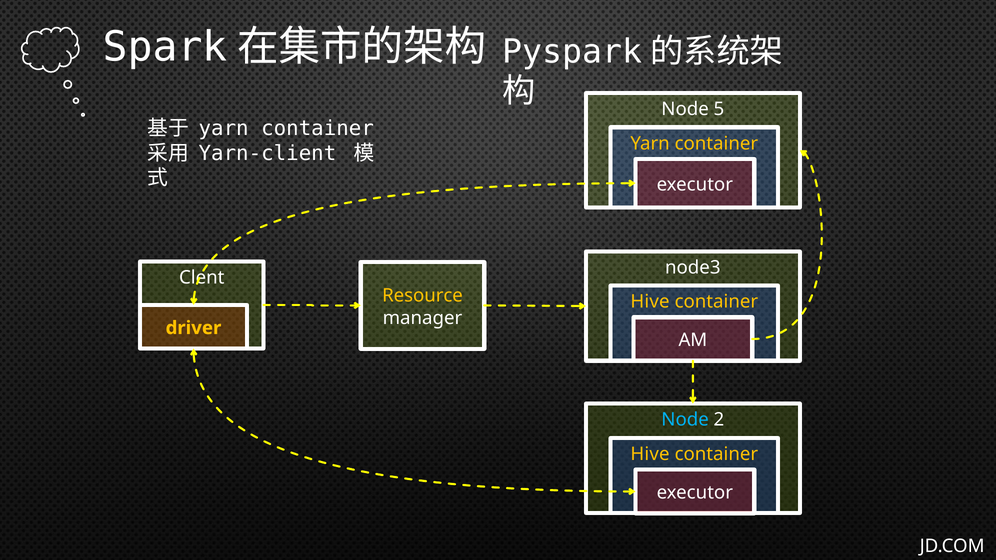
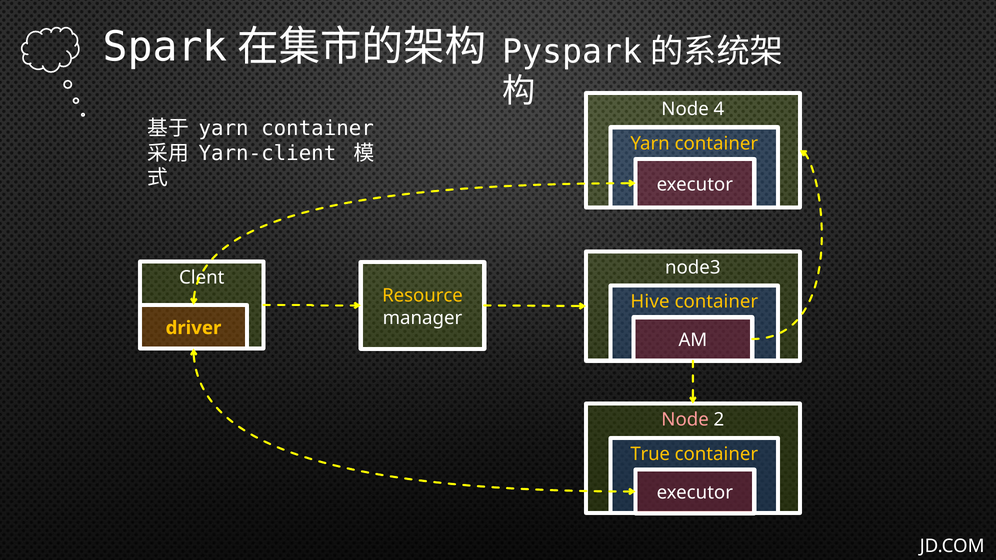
5: 5 -> 4 (719, 109)
Node colour: light blue -> pink (685, 420)
Hive: Hive -> True (650, 454)
